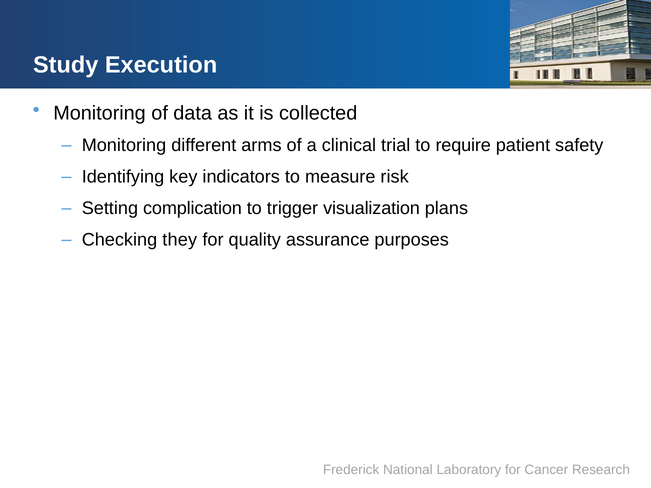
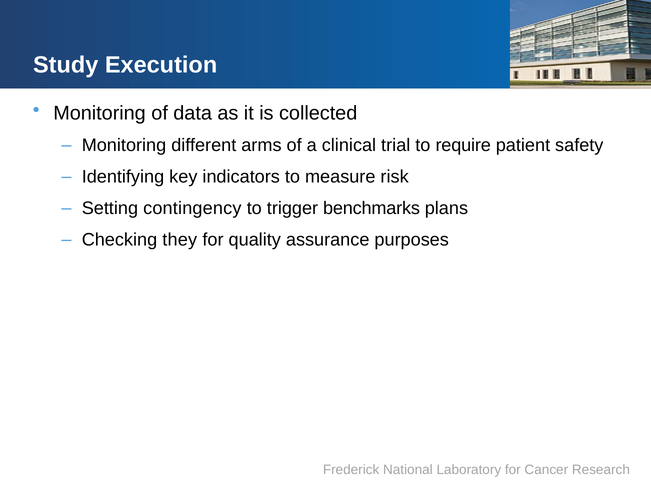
complication: complication -> contingency (192, 209)
visualization: visualization -> benchmarks (372, 209)
